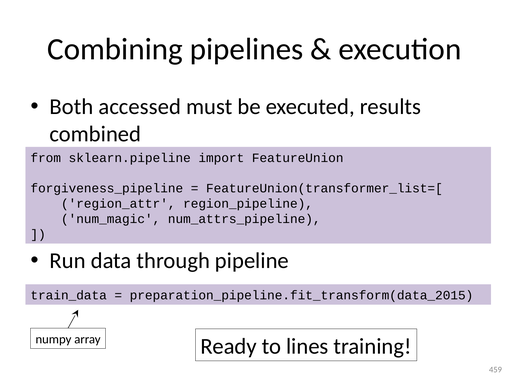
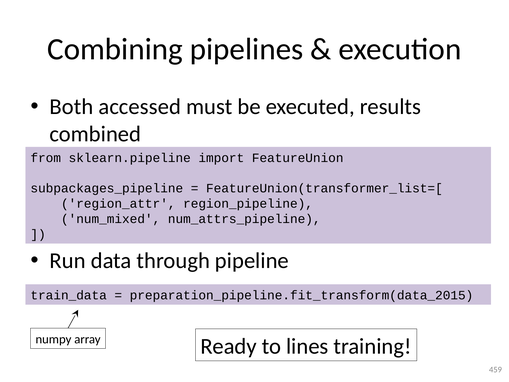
forgiveness_pipeline: forgiveness_pipeline -> subpackages_pipeline (107, 188)
num_magic: num_magic -> num_mixed (111, 219)
